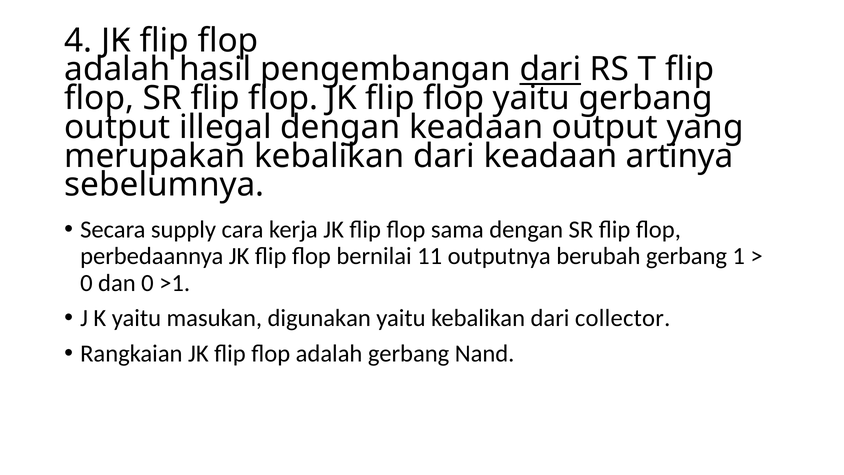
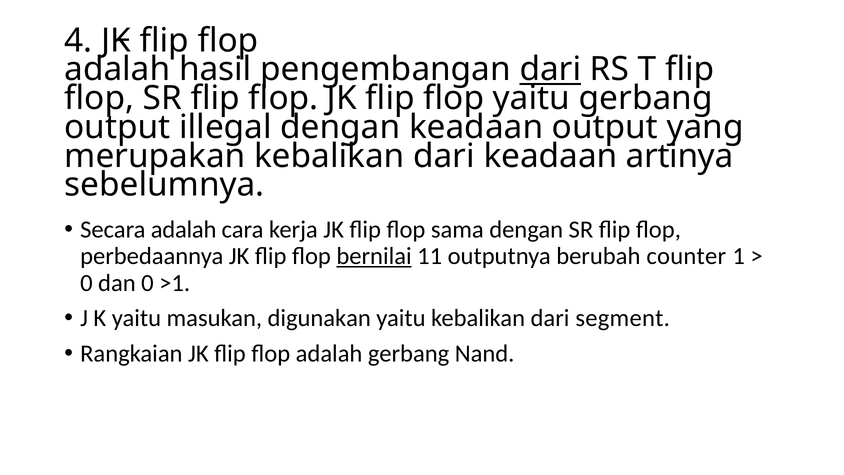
Secara supply: supply -> adalah (184, 230)
bernilai underline: none -> present (374, 256)
berubah gerbang: gerbang -> counter (686, 256)
collector: collector -> segment (623, 318)
